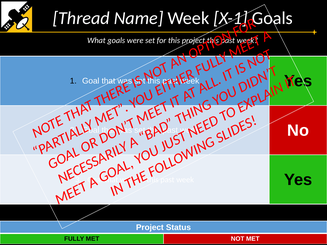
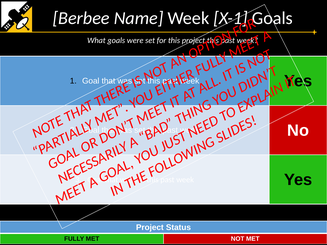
Thread: Thread -> Berbee (81, 18)
